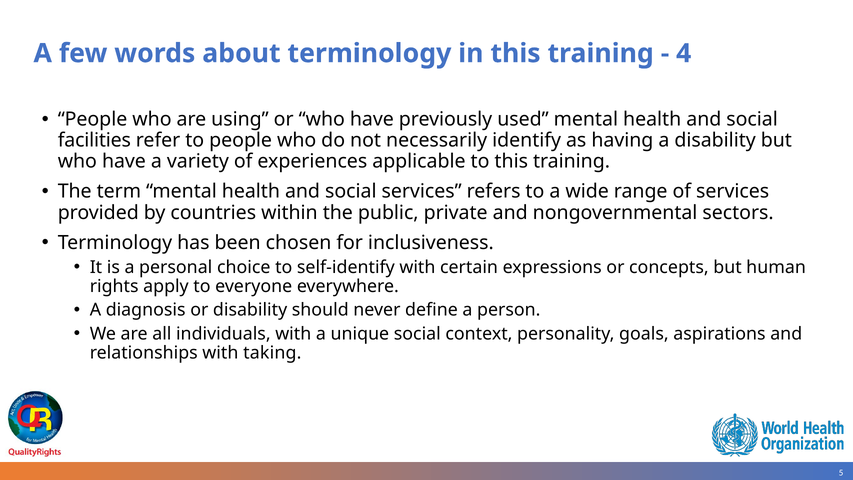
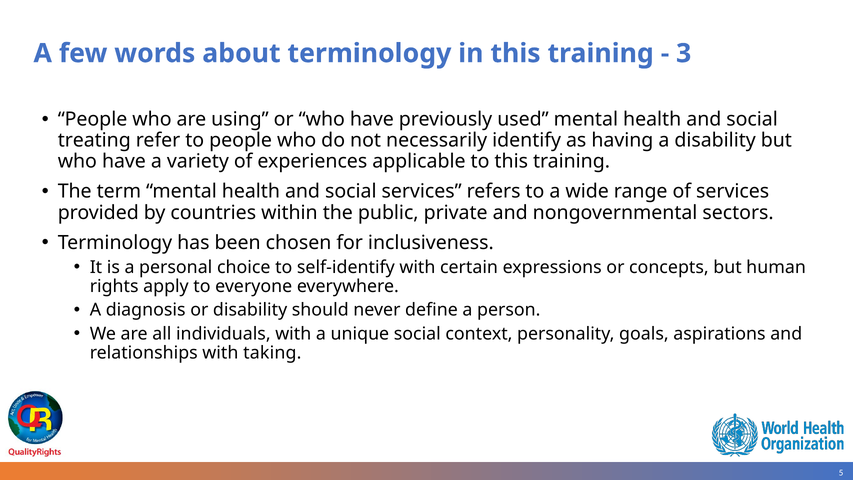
4: 4 -> 3 (684, 53)
facilities: facilities -> treating (94, 140)
